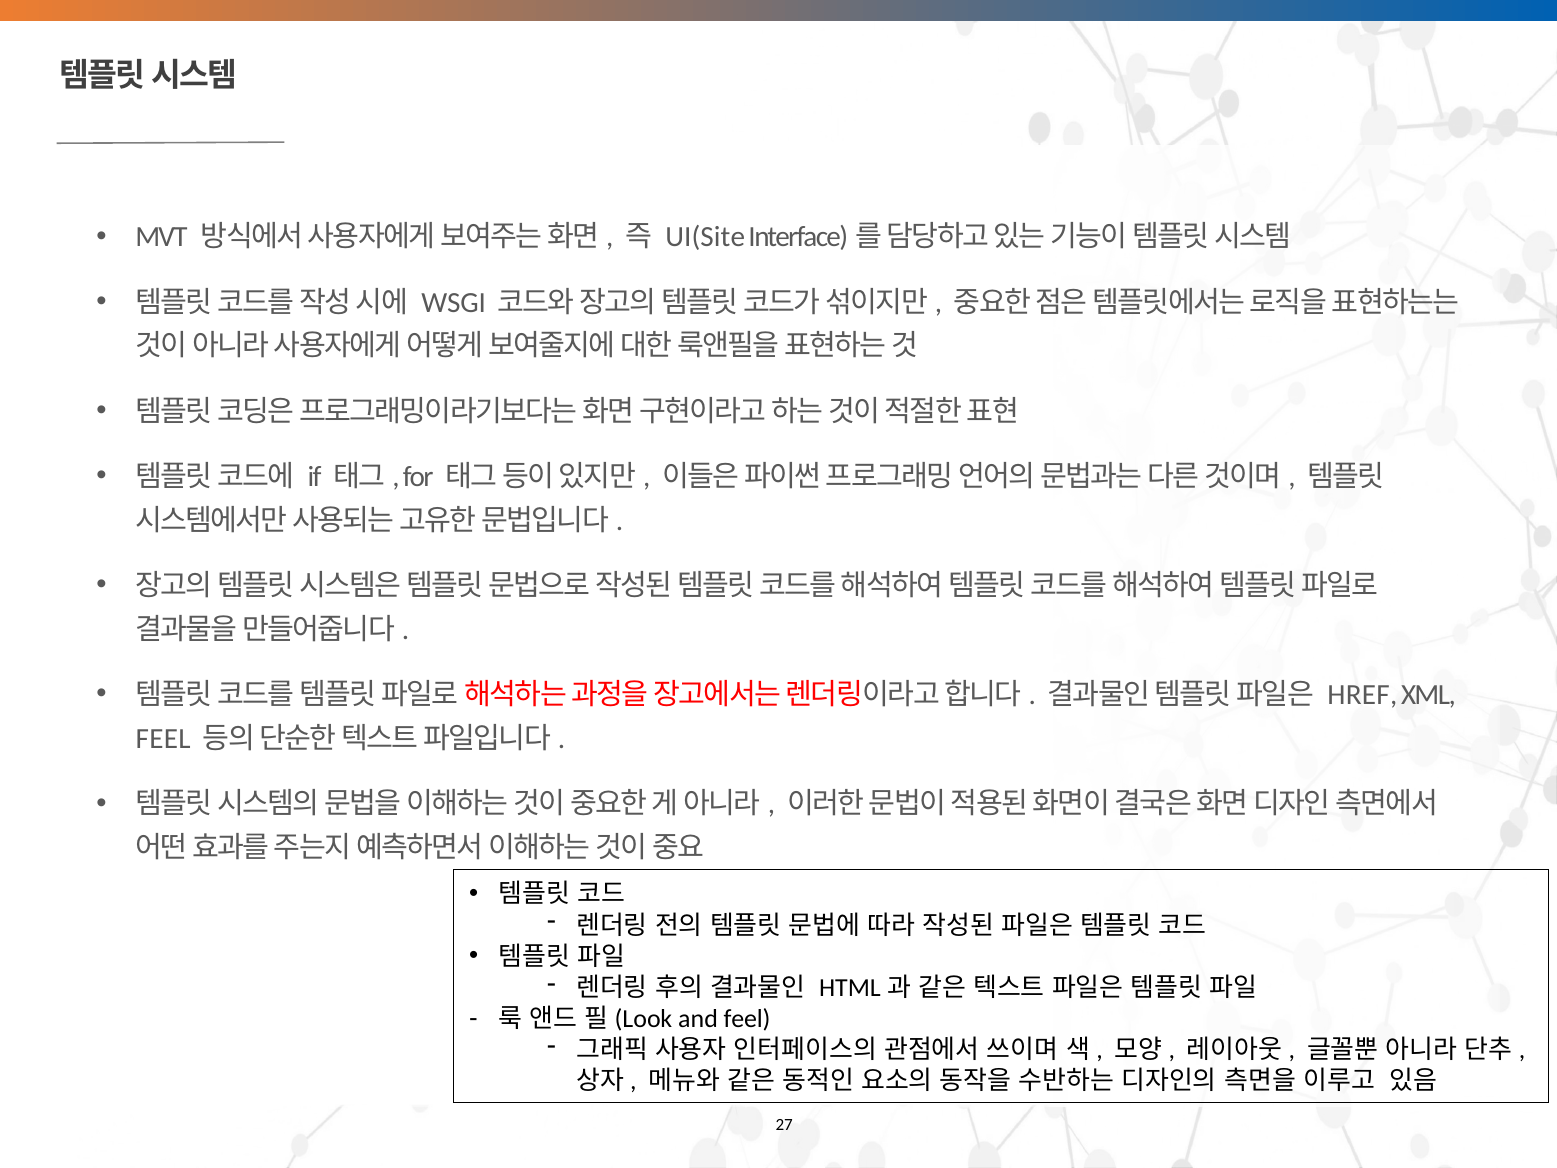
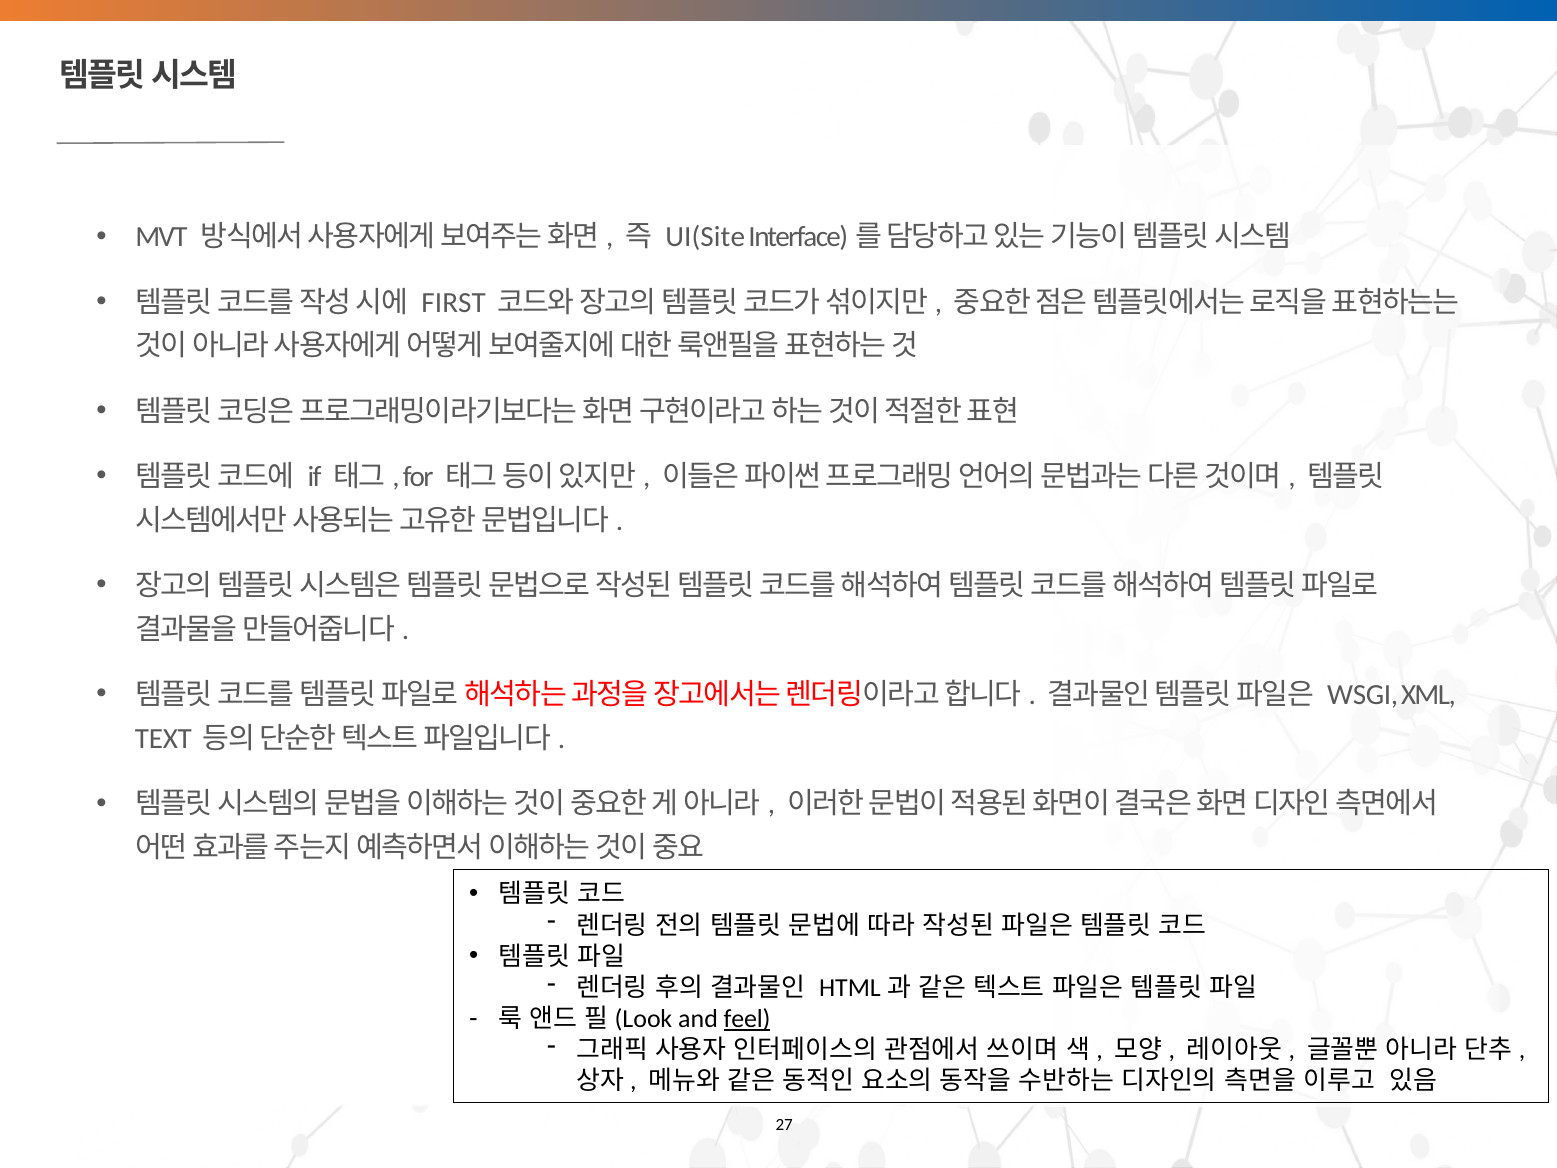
WSGI: WSGI -> FIRST (454, 302)
HREF: HREF -> WSGI (1363, 695)
FEEL: FEEL -> TEXT (163, 739)
feel underline: none -> present (747, 1019)
